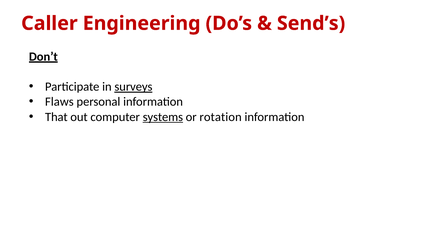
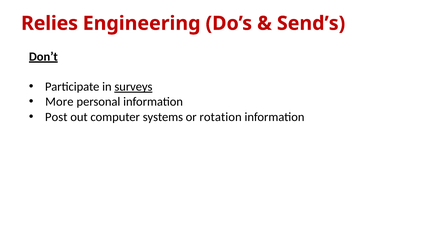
Caller: Caller -> Relies (50, 23)
Flaws: Flaws -> More (59, 102)
That: That -> Post (56, 117)
systems underline: present -> none (163, 117)
